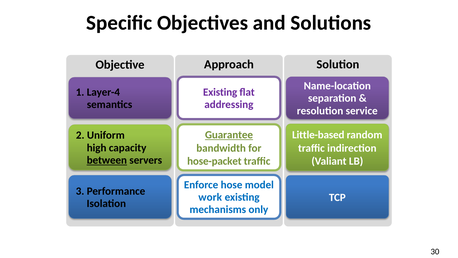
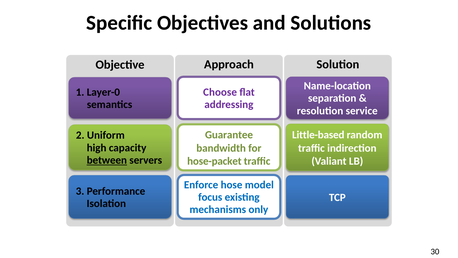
Layer-4: Layer-4 -> Layer-0 (103, 92)
Existing: Existing -> Choose (220, 92)
Guarantee underline: present -> none (229, 135)
work: work -> focus (210, 197)
